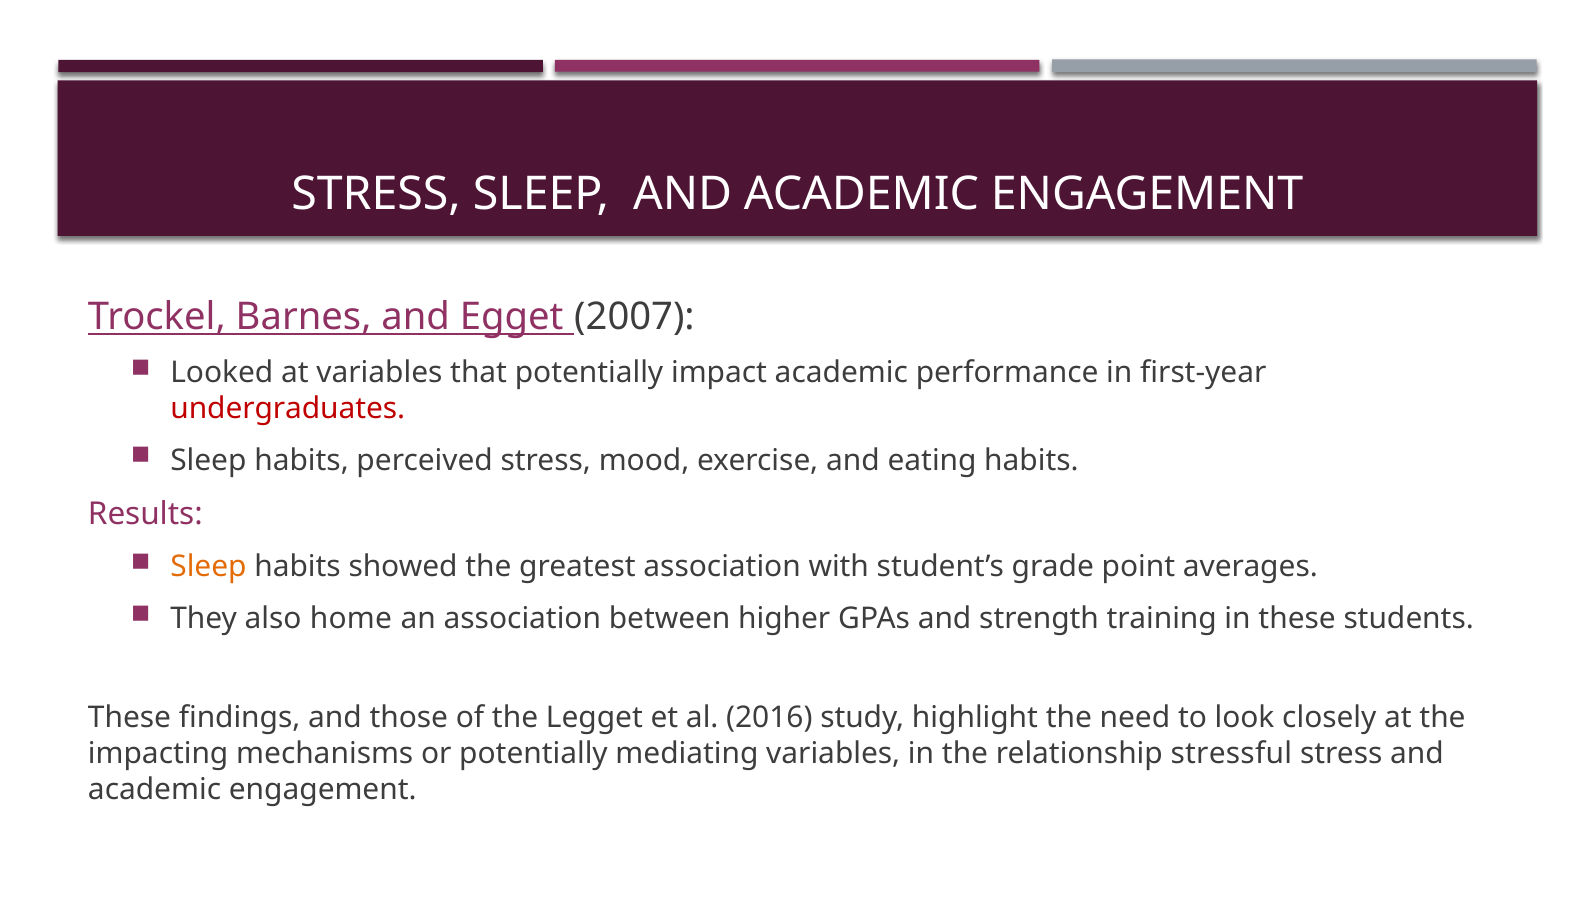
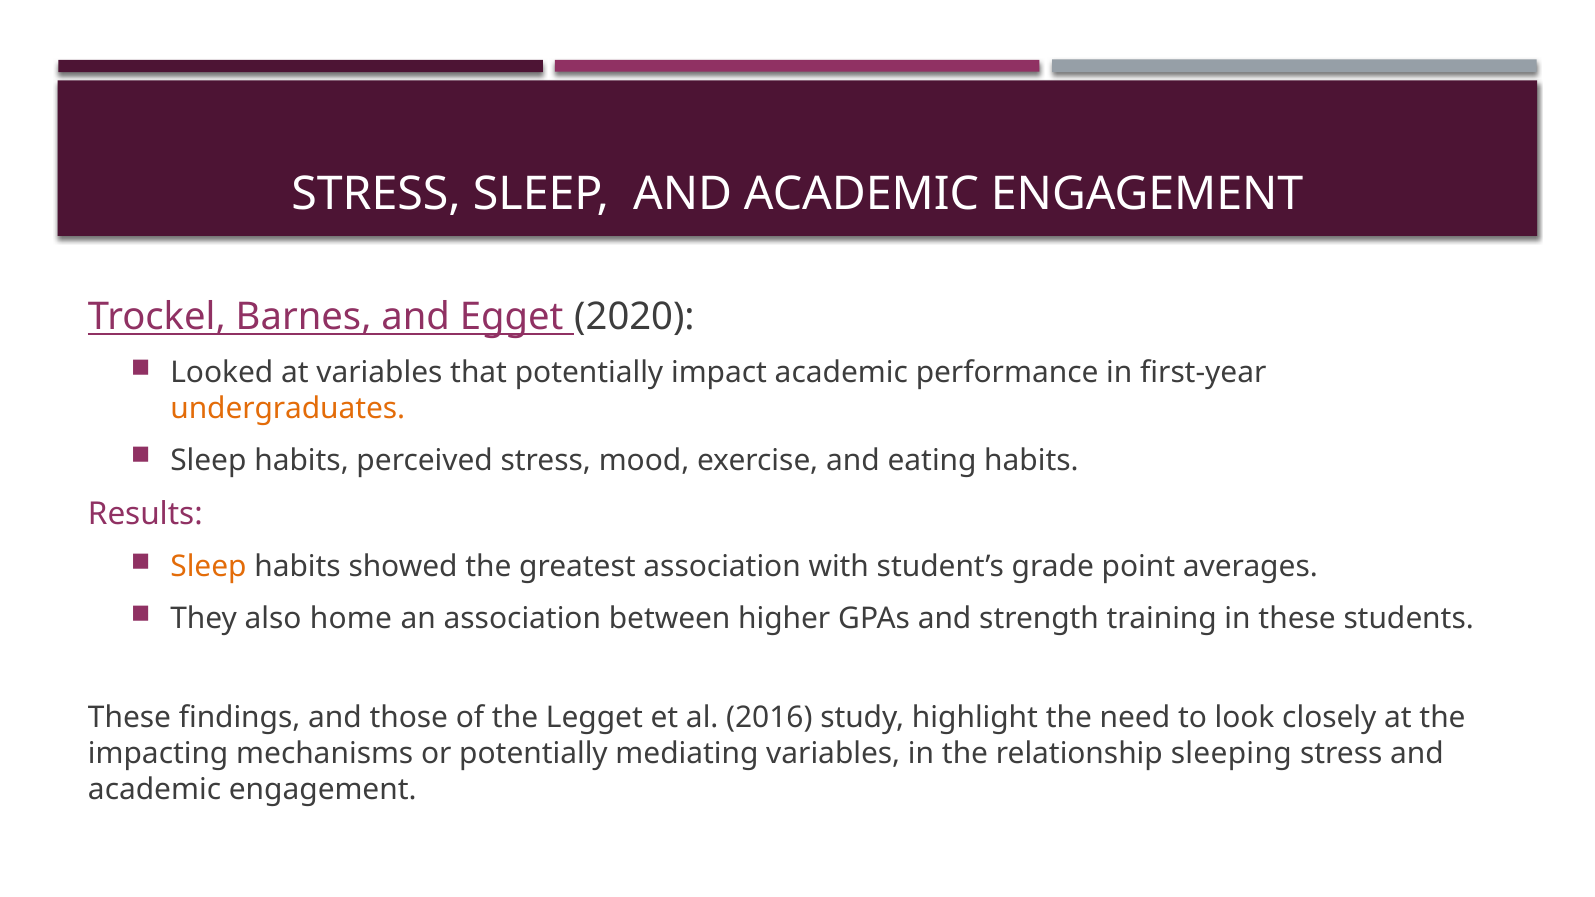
2007: 2007 -> 2020 (634, 317)
undergraduates colour: red -> orange (288, 409)
stressful: stressful -> sleeping (1231, 754)
